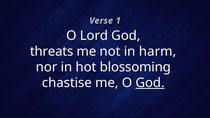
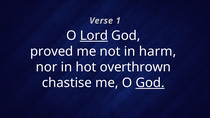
Lord underline: none -> present (94, 36)
threats: threats -> proved (52, 51)
blossoming: blossoming -> overthrown (135, 67)
